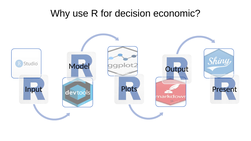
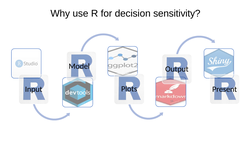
economic: economic -> sensitivity (177, 14)
